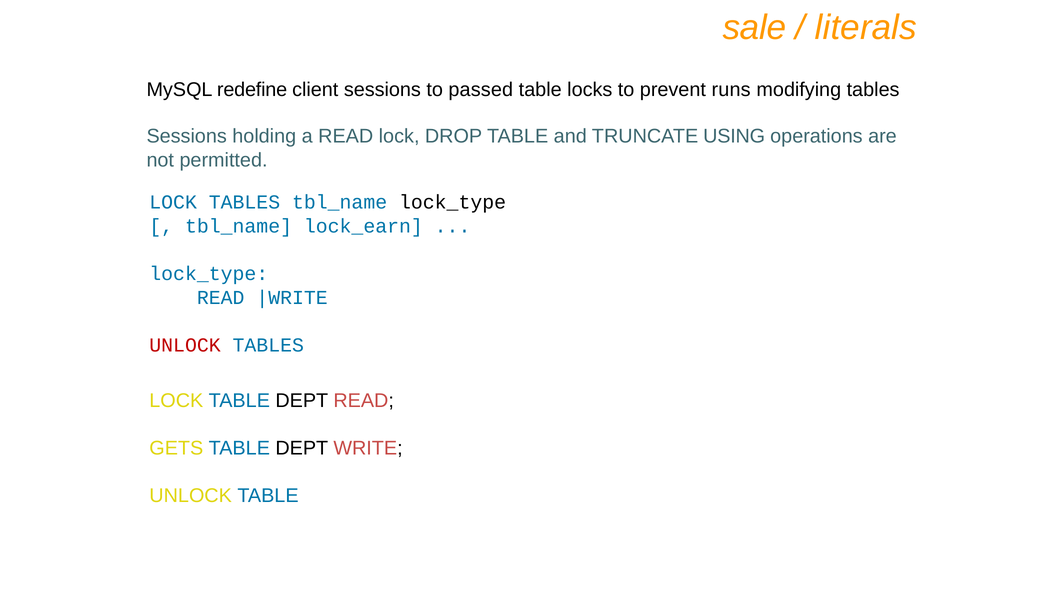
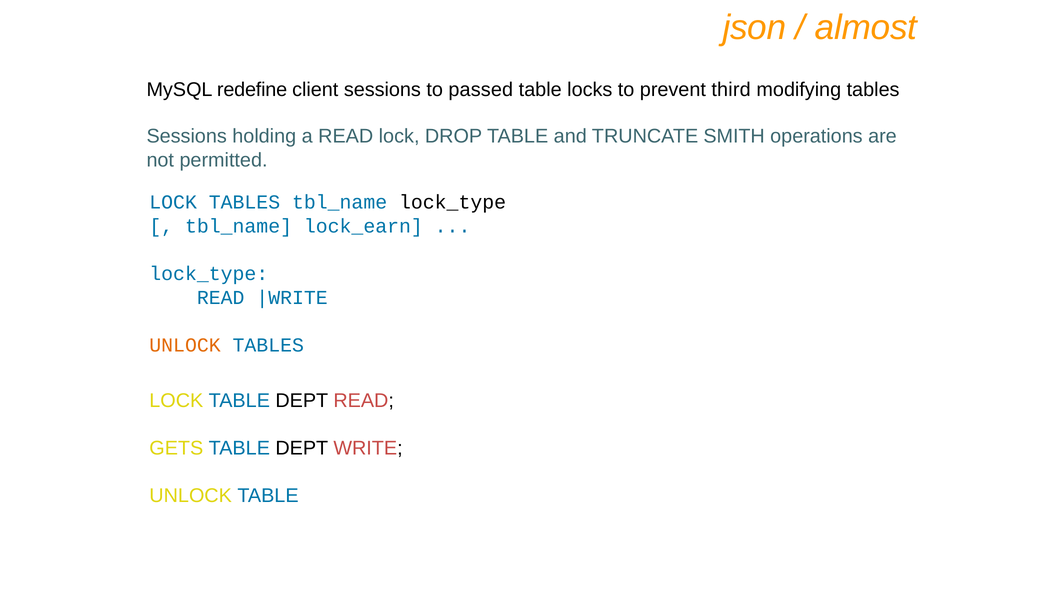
sale: sale -> json (754, 28)
literals: literals -> almost (866, 28)
runs: runs -> third (731, 90)
USING: USING -> SMITH (734, 136)
UNLOCK colour: red -> orange (185, 345)
